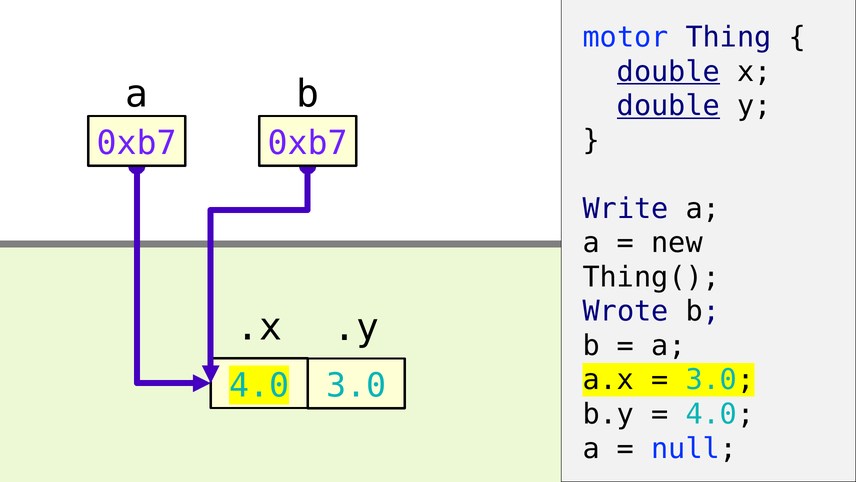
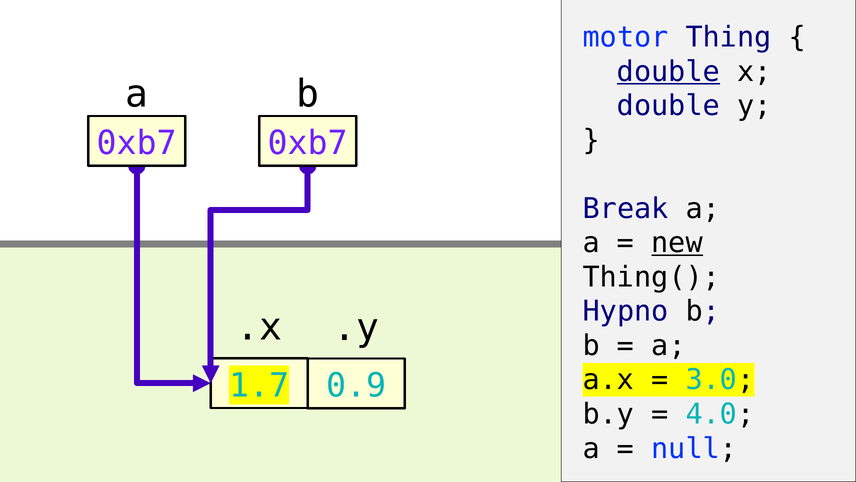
double underline: present -> none (668, 106)
Write: Write -> Break (626, 208)
new underline: none -> present (677, 243)
Wrote: Wrote -> Hypno (626, 311)
4.0: 4.0 -> 1.7 (259, 385)
3.0: 3.0 -> 0.9 (356, 385)
